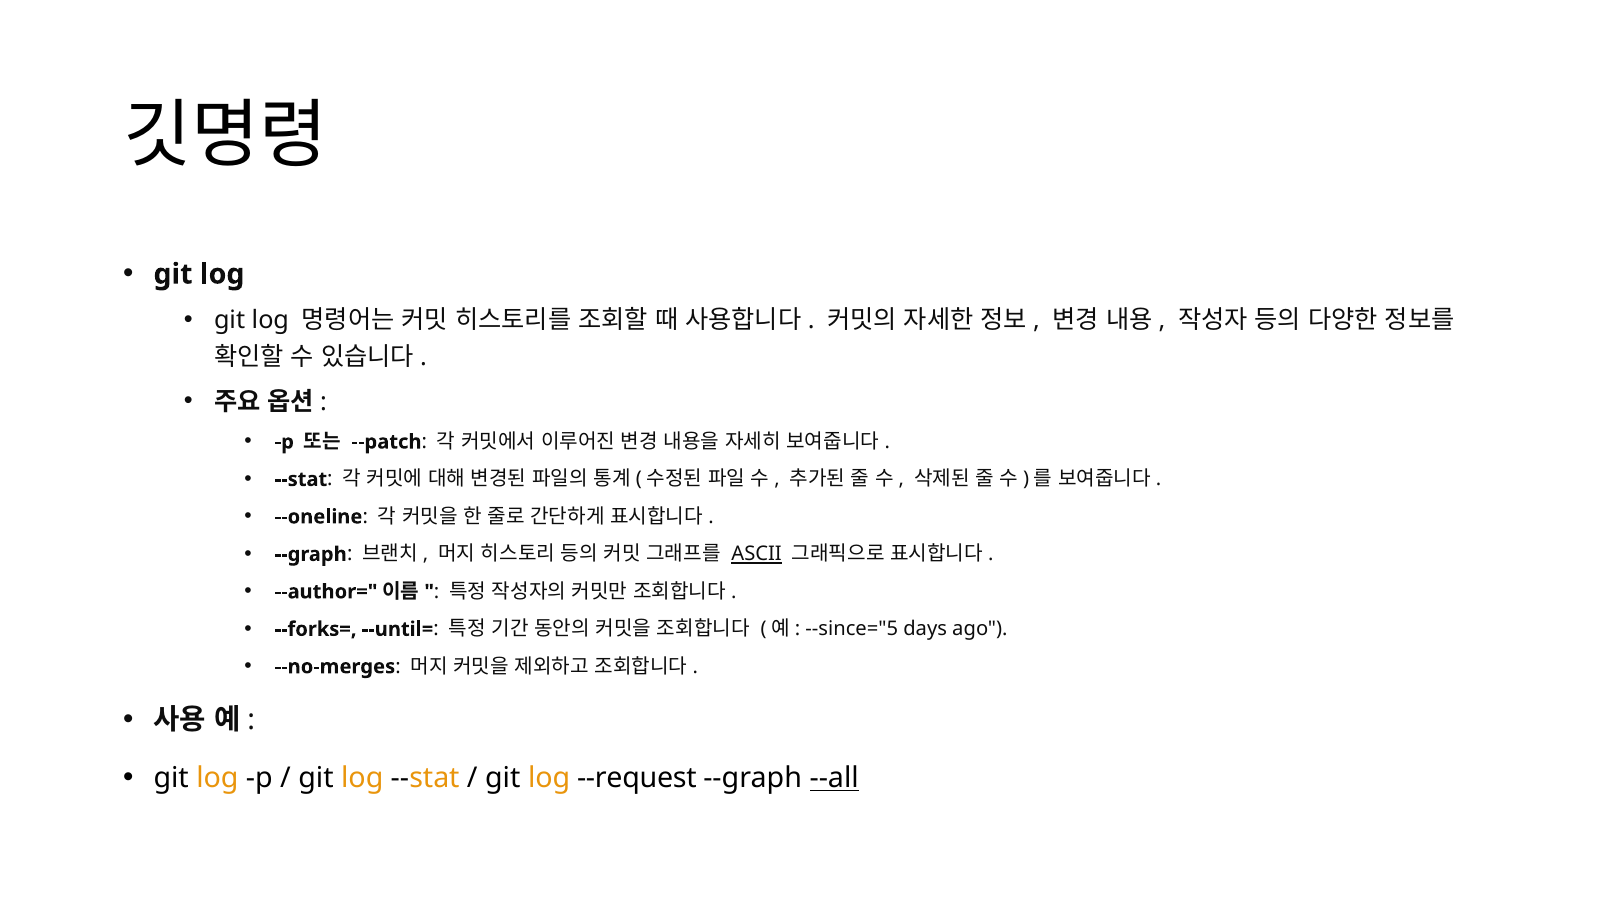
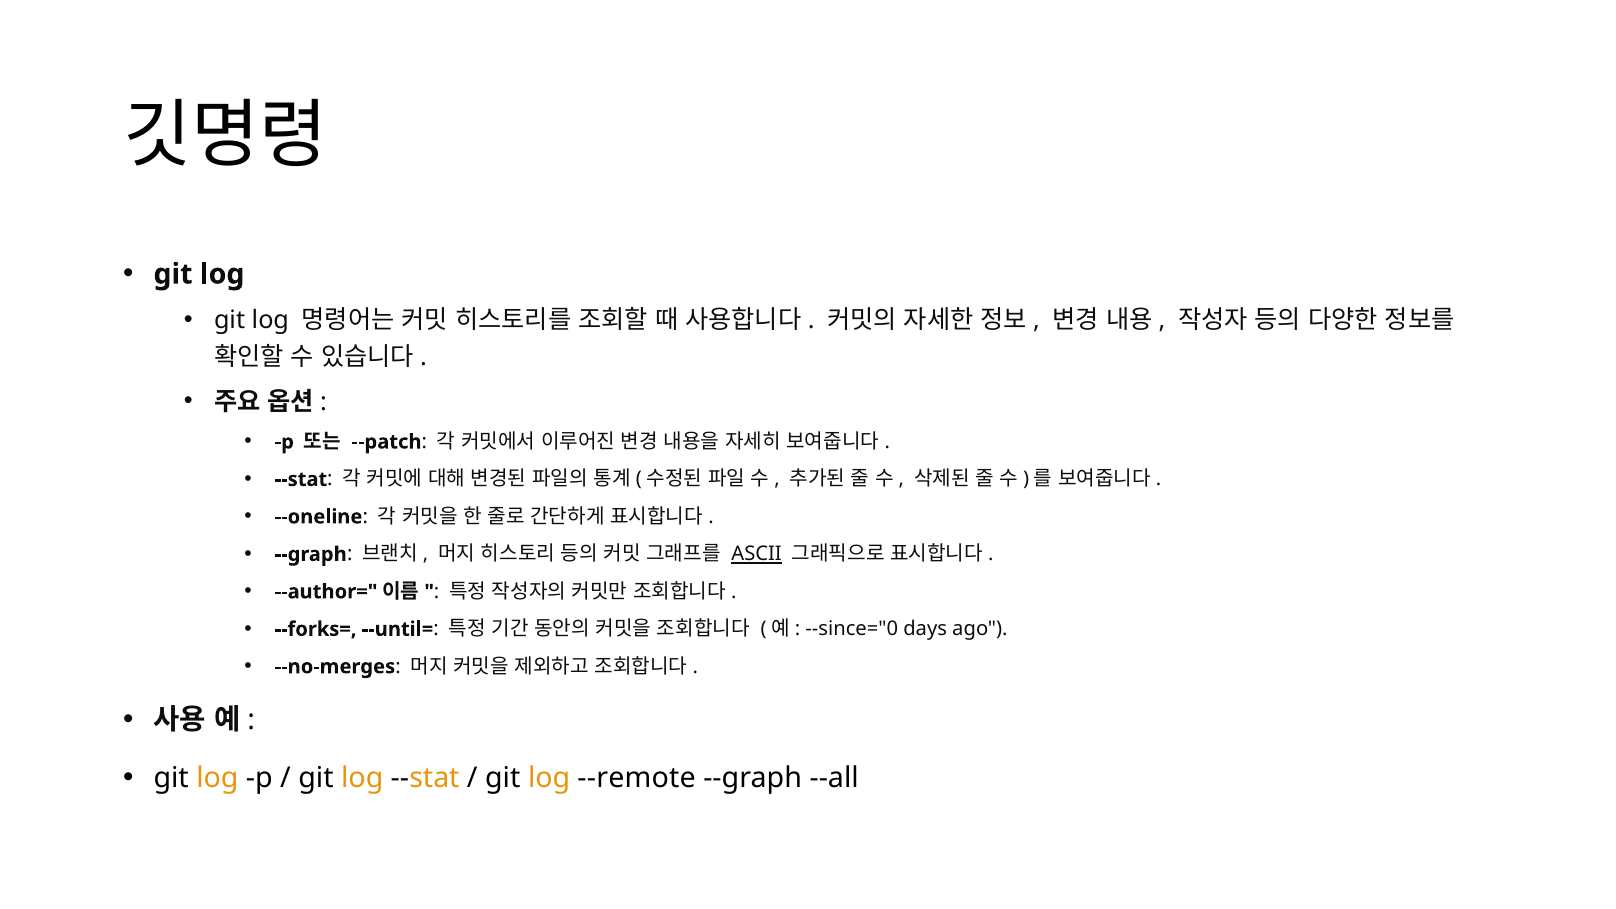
--since="5: --since="5 -> --since="0 (852, 629)
--request: --request -> --remote (637, 778)
--all underline: present -> none (834, 778)
